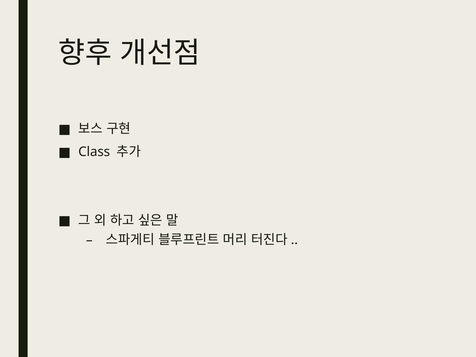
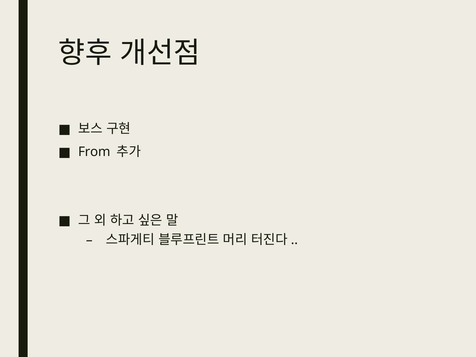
Class: Class -> From (94, 152)
